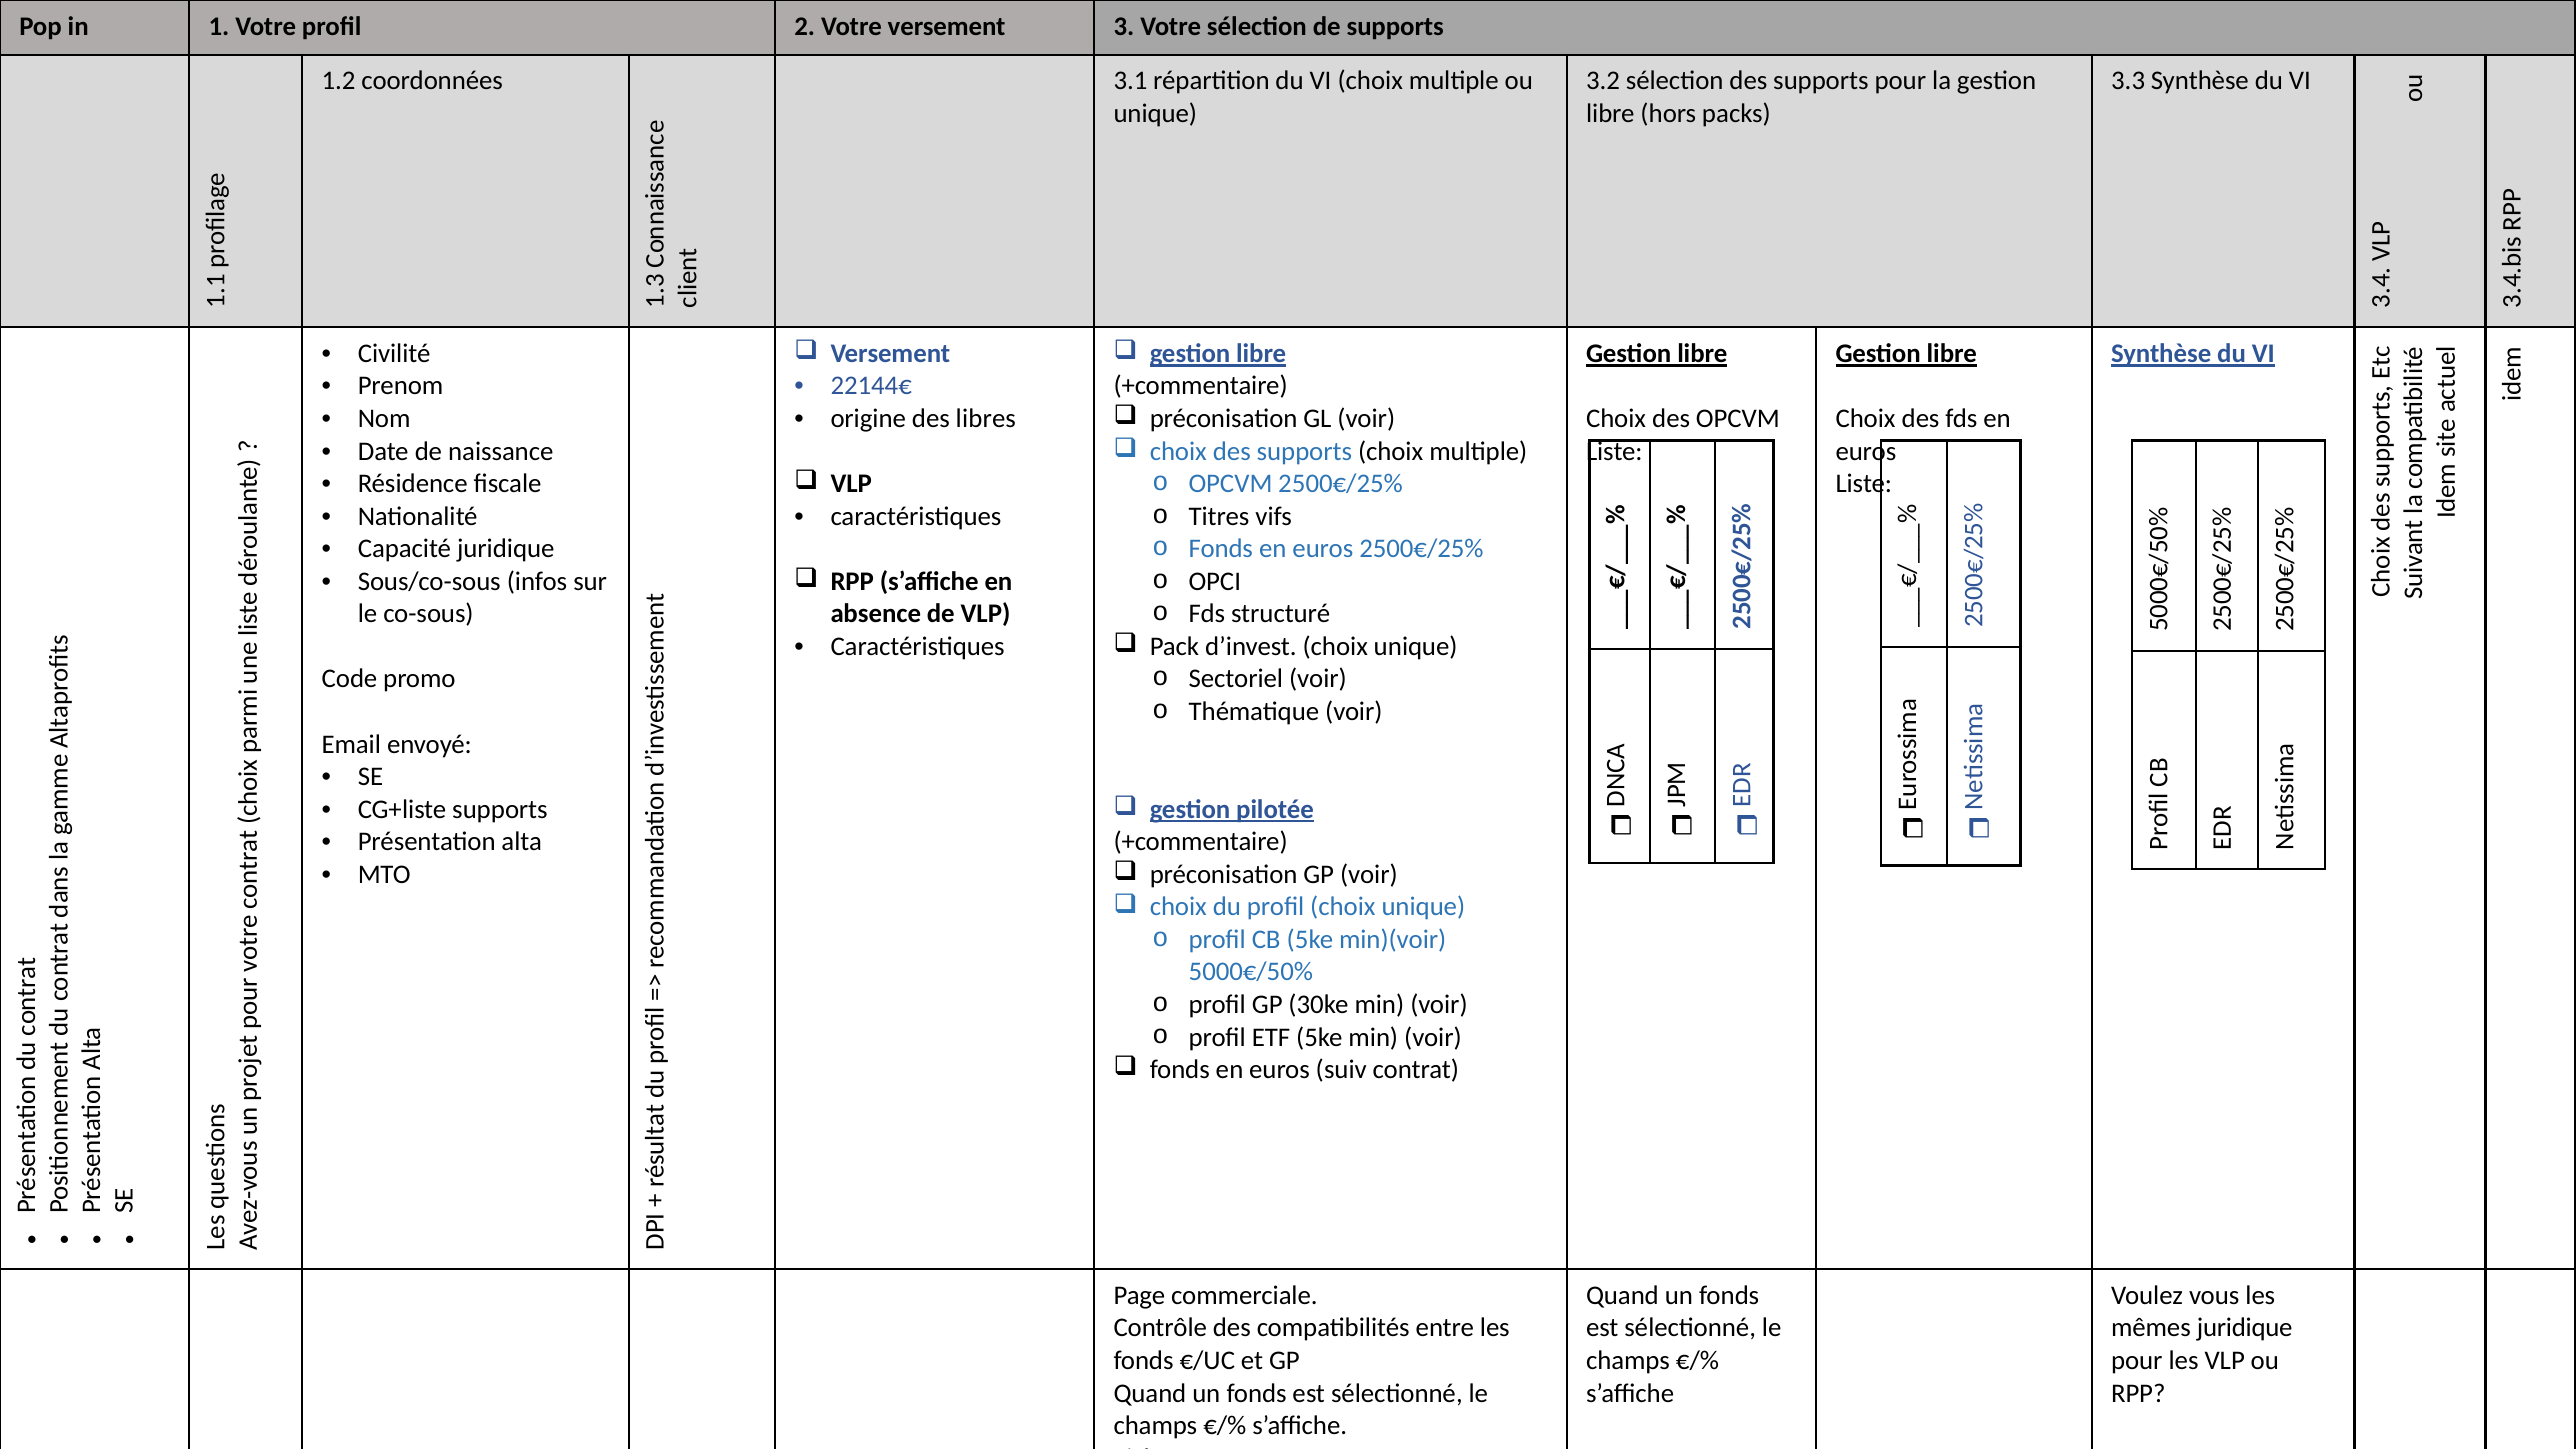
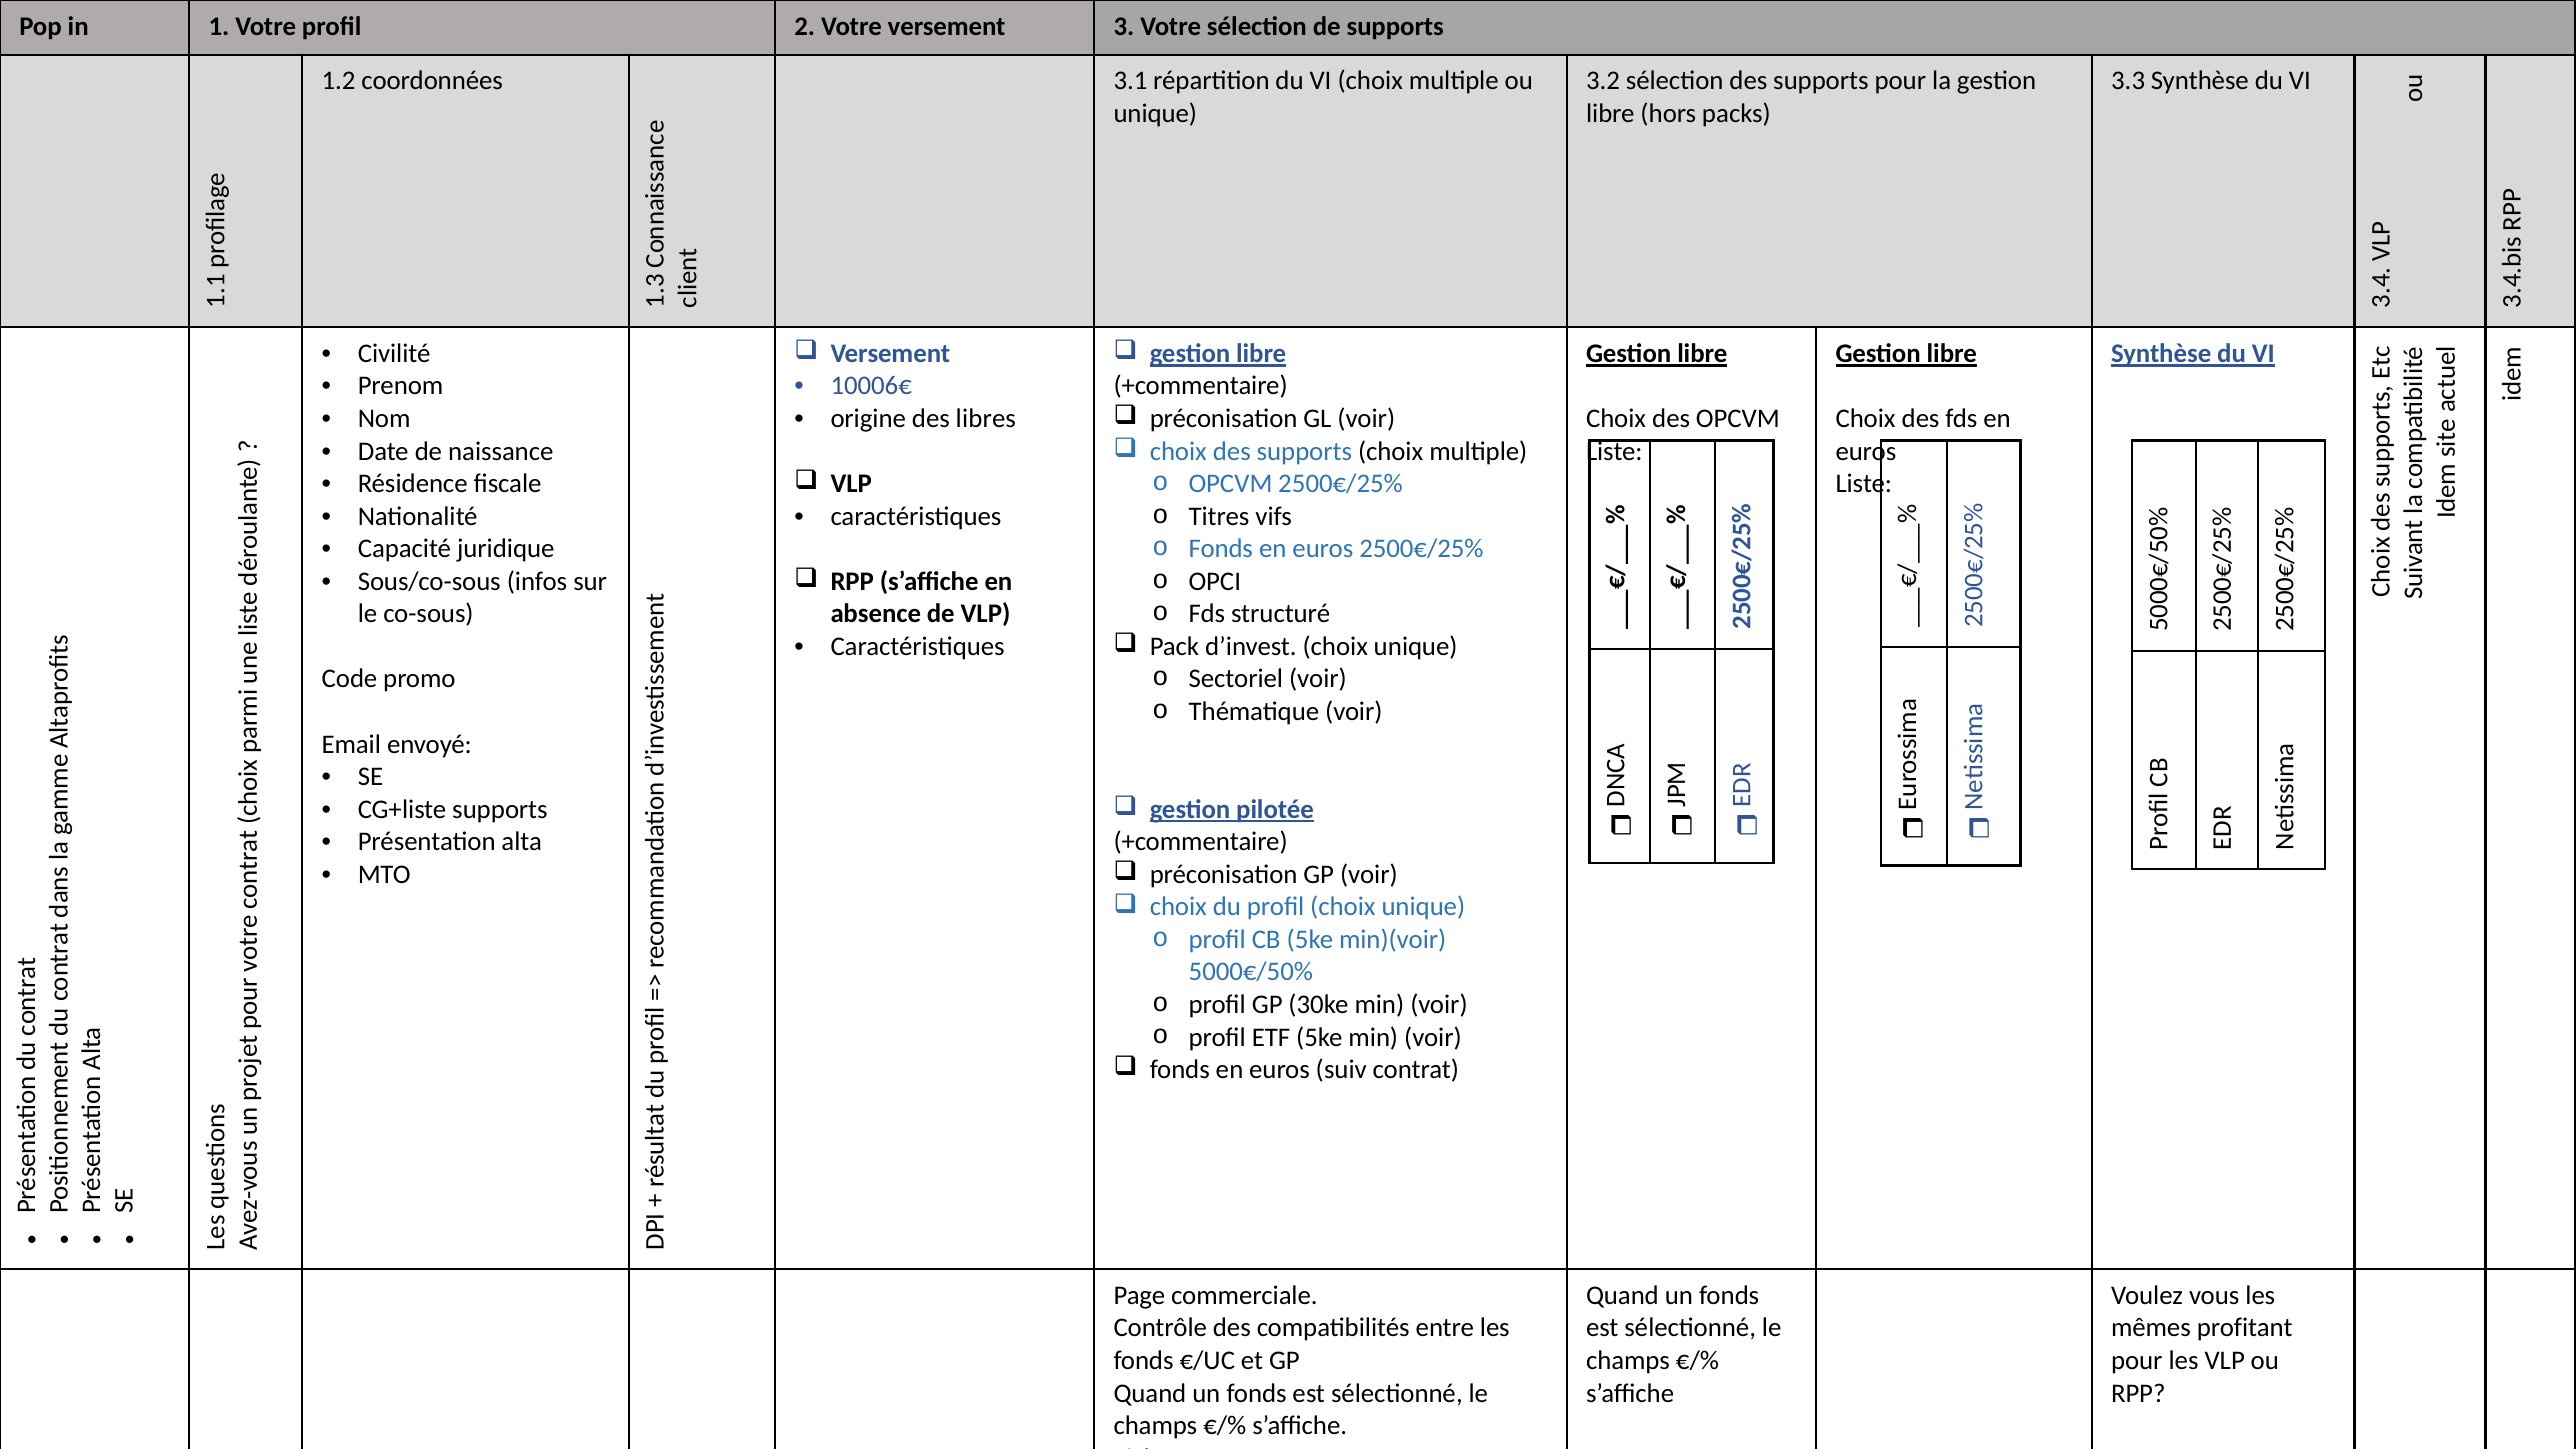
22144€: 22144€ -> 10006€ (871, 386)
mêmes juridique: juridique -> profitant (2245, 1328)
